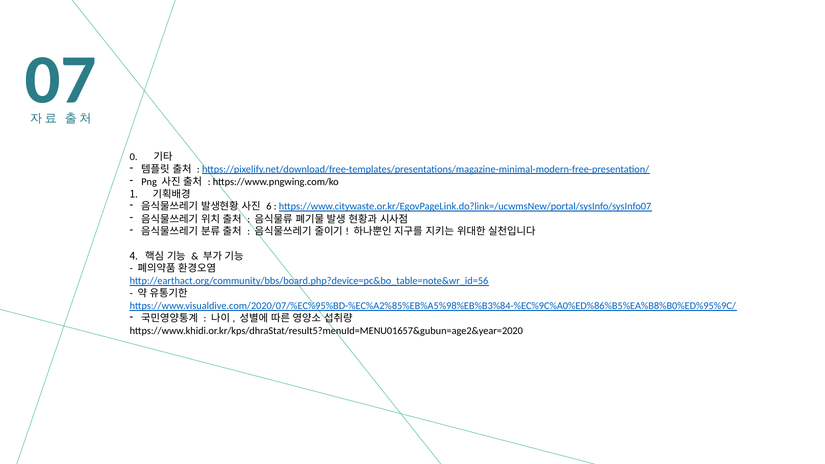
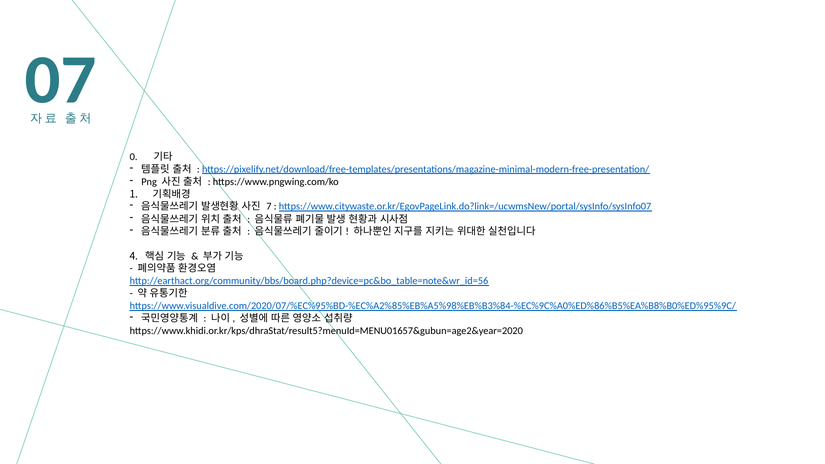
6: 6 -> 7 (269, 207)
